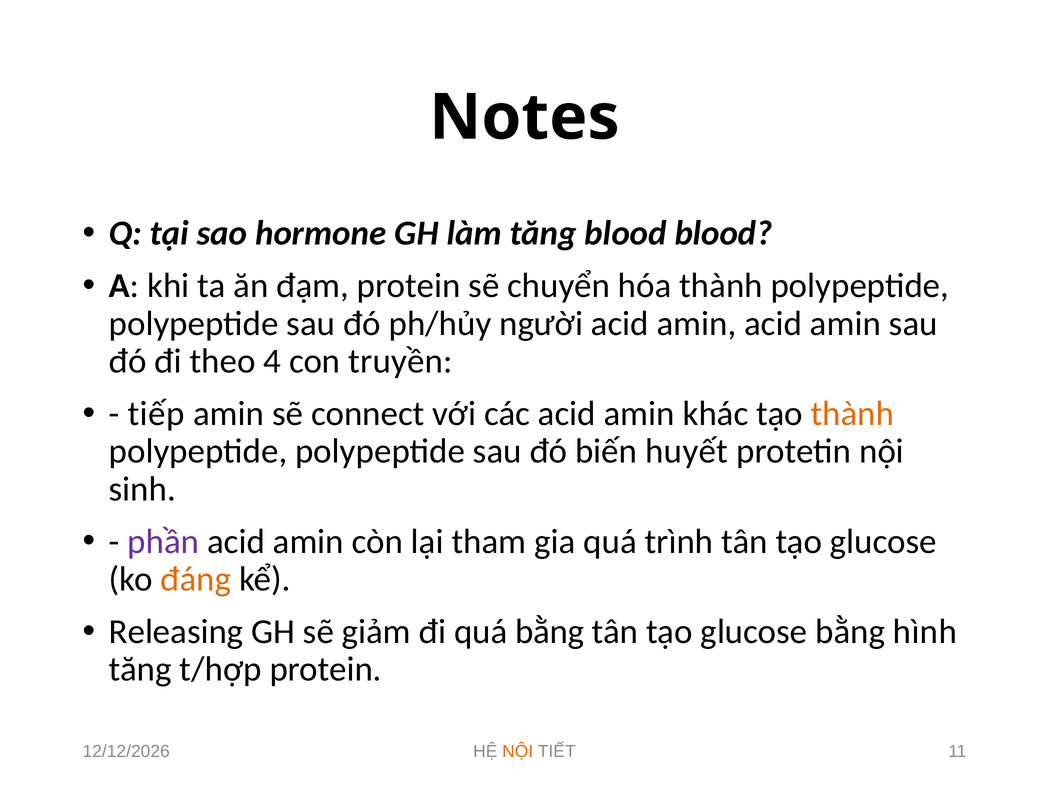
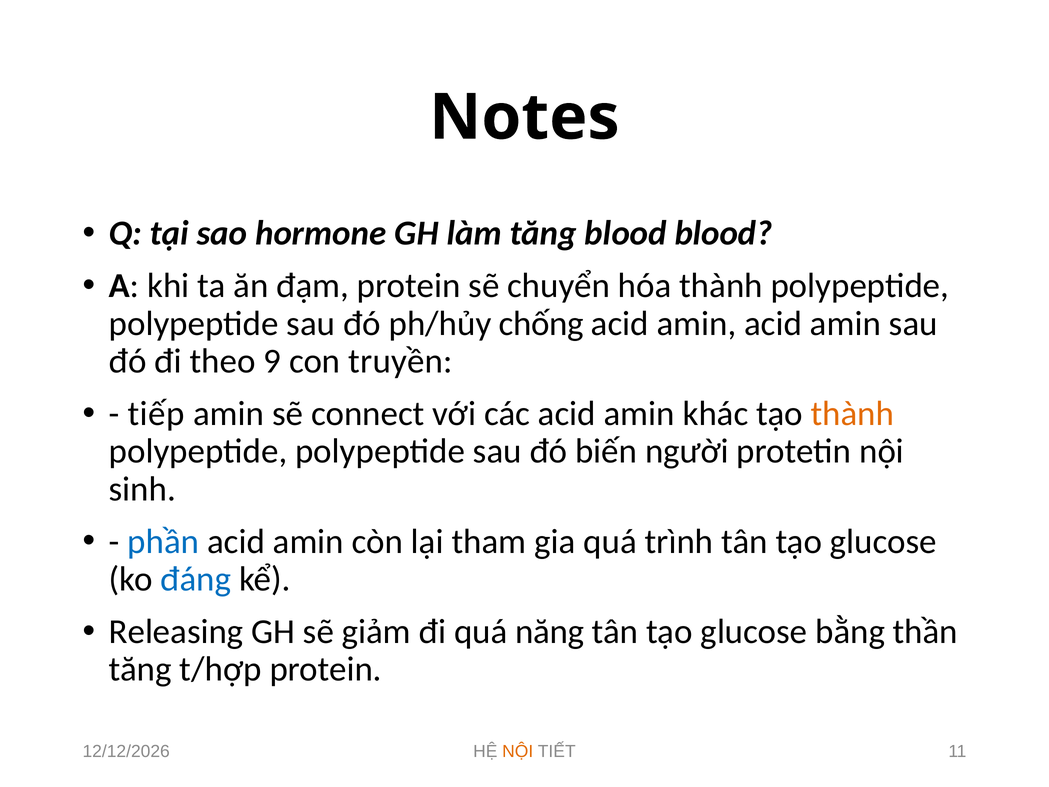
người: người -> chống (541, 323)
4: 4 -> 9 (272, 361)
huyết: huyết -> người (687, 451)
phần colour: purple -> blue (163, 541)
đáng colour: orange -> blue (196, 579)
quá bằng: bằng -> năng (550, 631)
hình: hình -> thần (925, 631)
